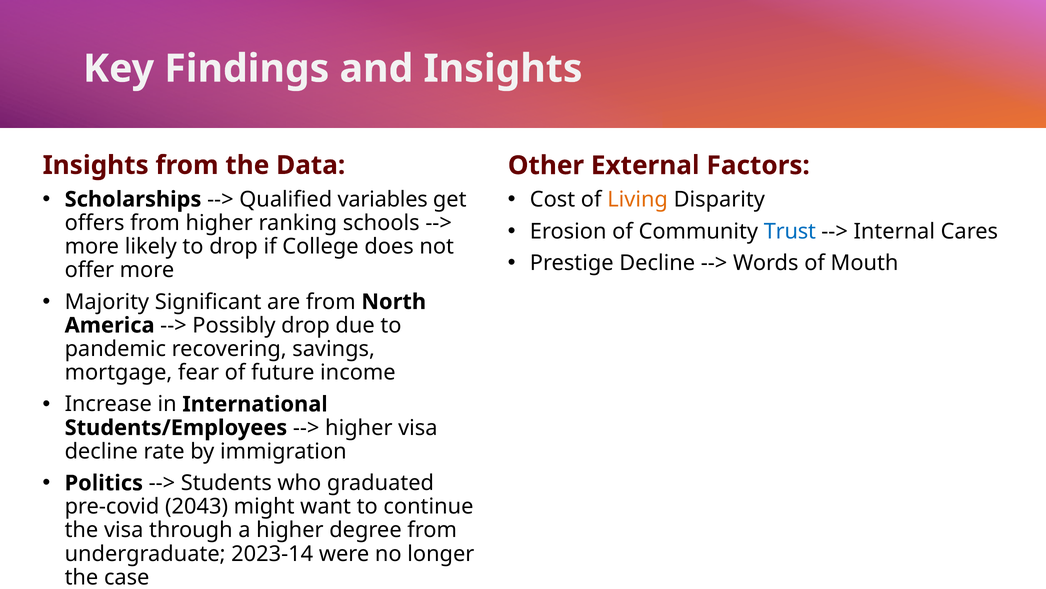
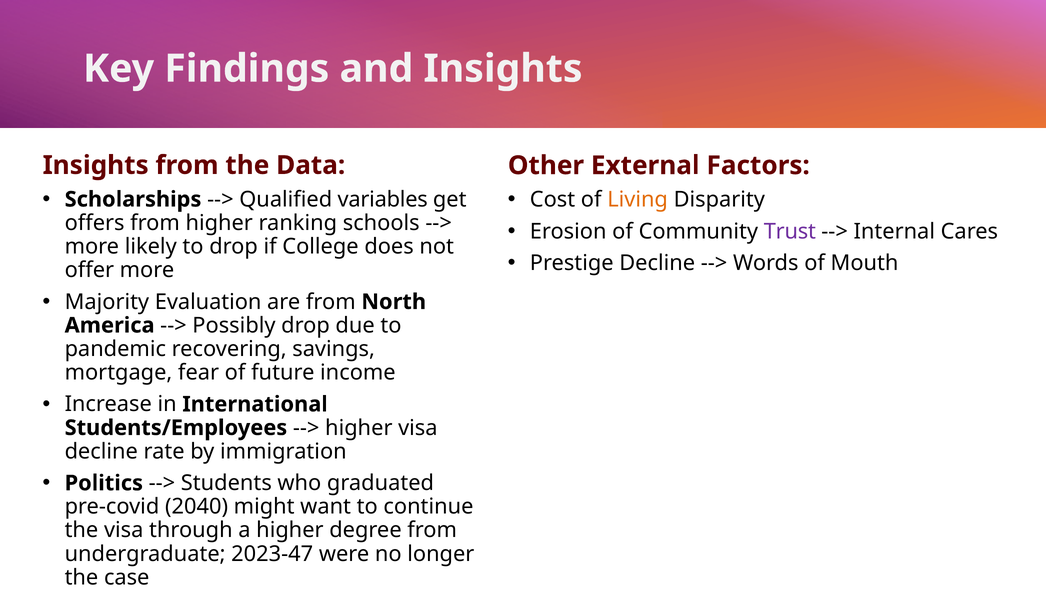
Trust colour: blue -> purple (790, 231)
Significant: Significant -> Evaluation (208, 302)
2043: 2043 -> 2040 (197, 506)
2023-14: 2023-14 -> 2023-47 (272, 553)
